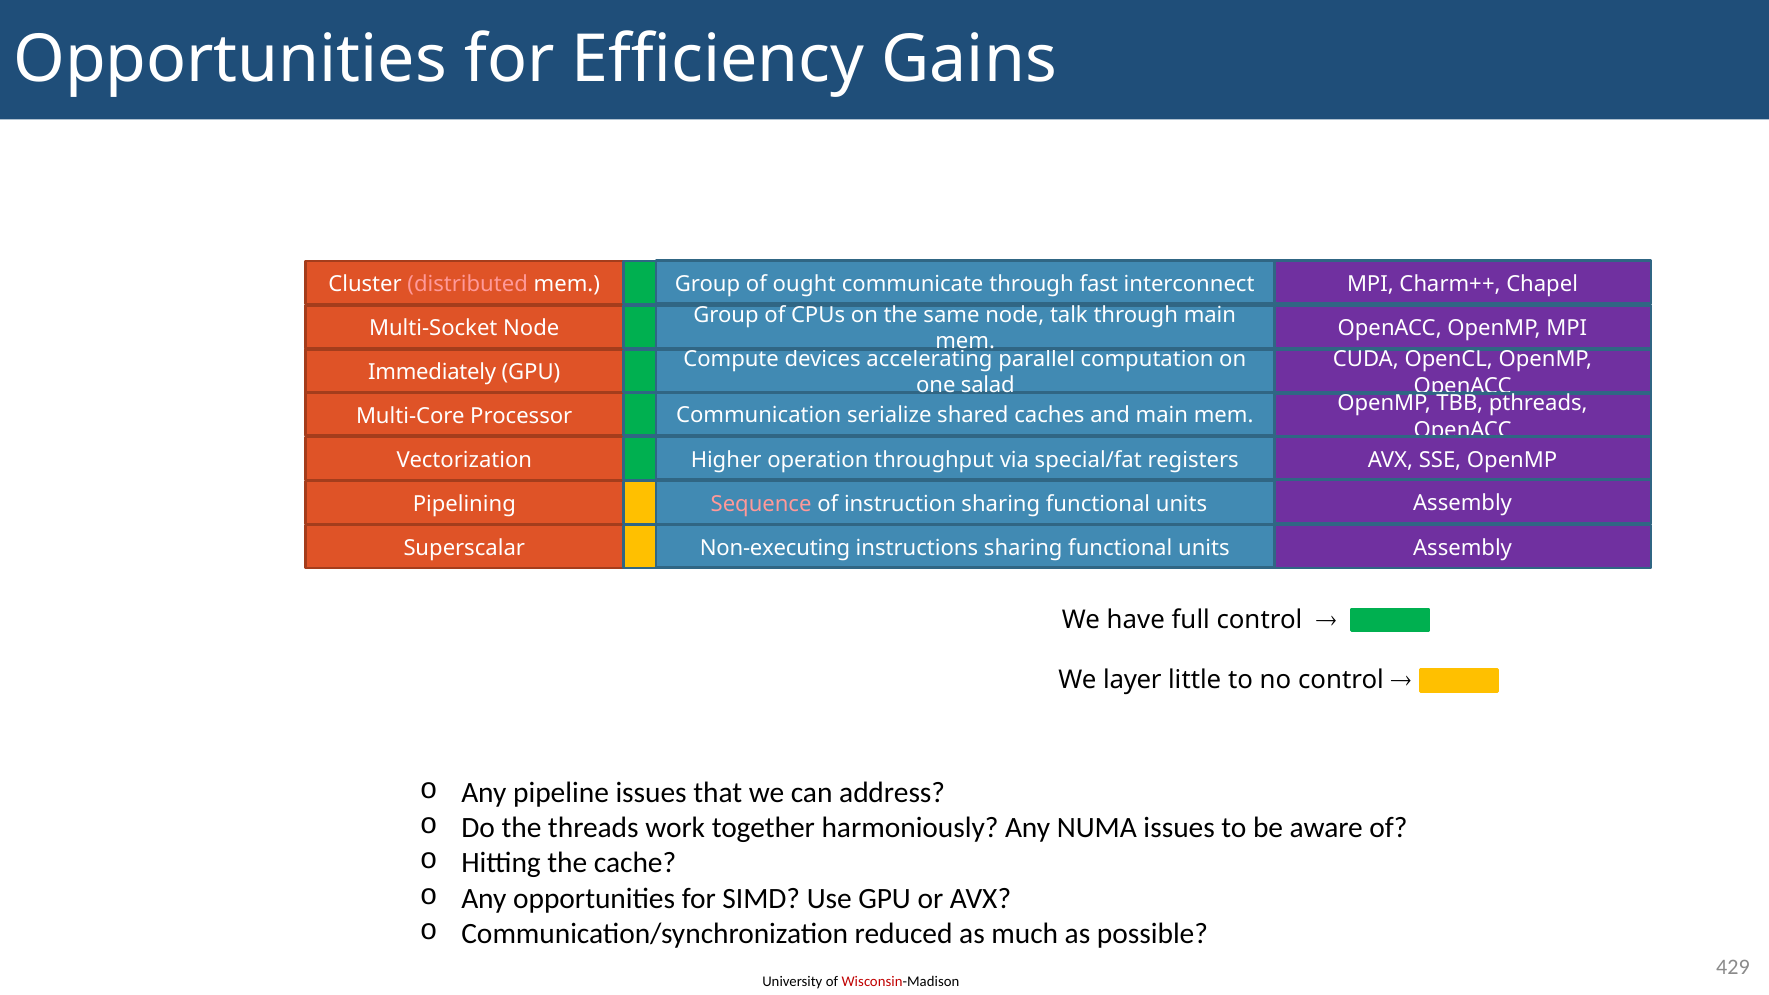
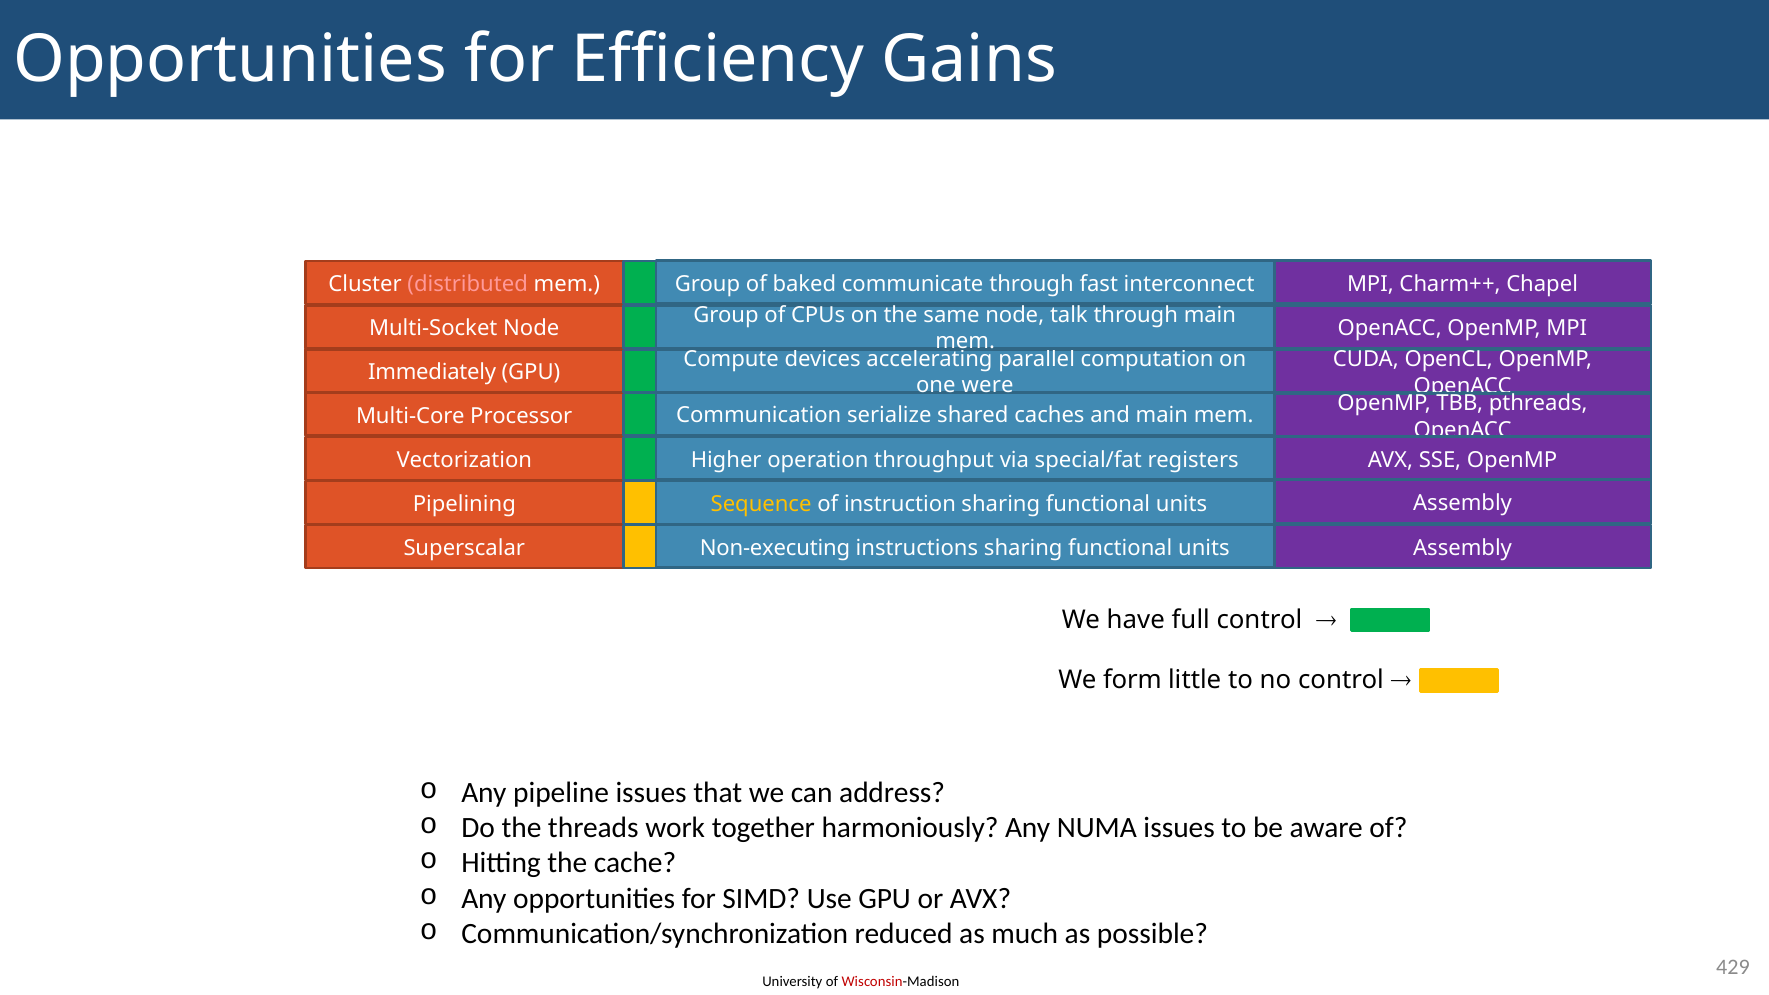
ought: ought -> baked (804, 284)
salad: salad -> were (988, 386)
Sequence colour: pink -> yellow (761, 504)
layer: layer -> form (1132, 680)
